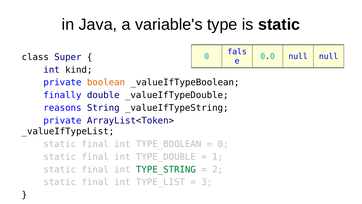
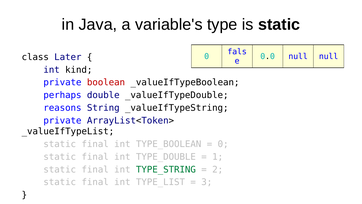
Super: Super -> Later (68, 57)
boolean colour: orange -> red (106, 82)
finally: finally -> perhaps (62, 95)
